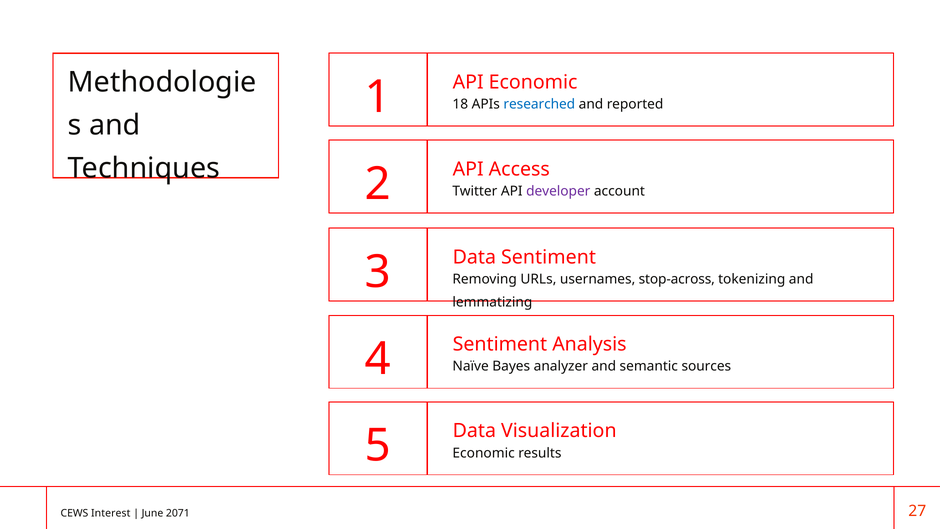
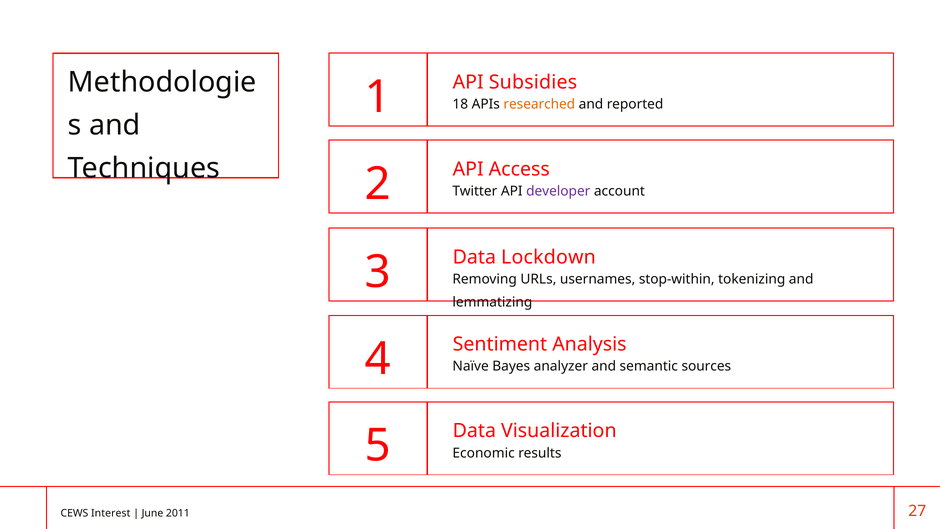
API Economic: Economic -> Subsidies (533, 82)
researched colour: blue -> orange (539, 104)
Data Sentiment: Sentiment -> Lockdown (548, 257)
stop-across: stop-across -> stop-within (677, 279)
2071: 2071 -> 2011 (178, 513)
